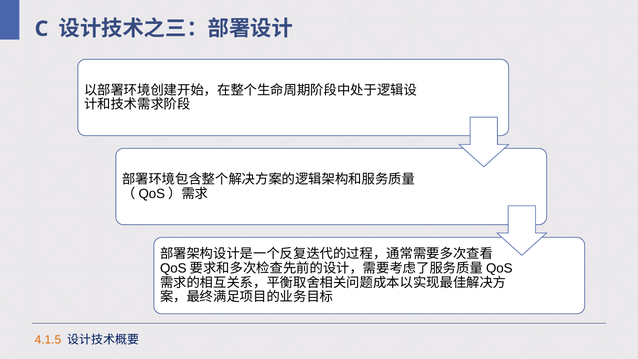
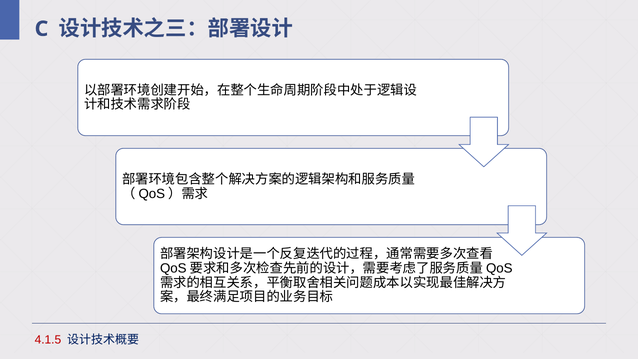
4.1.5 colour: orange -> red (48, 340)
